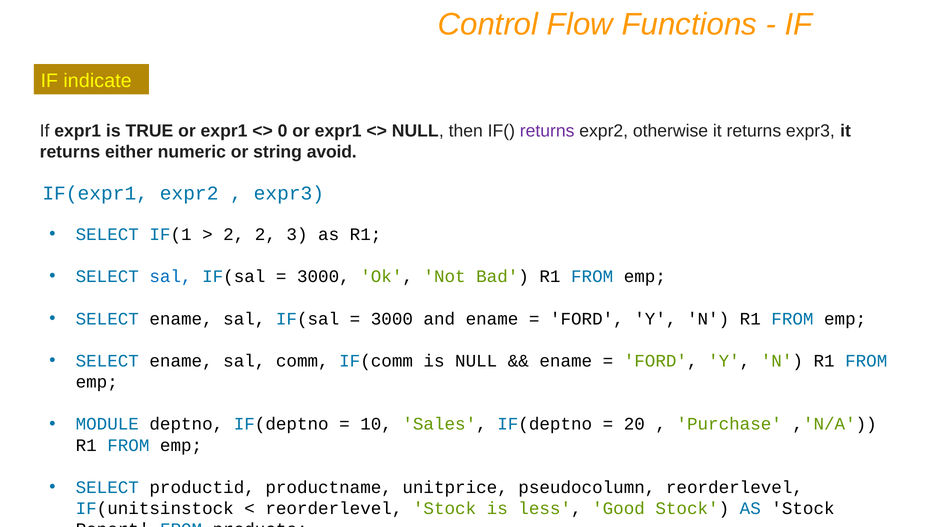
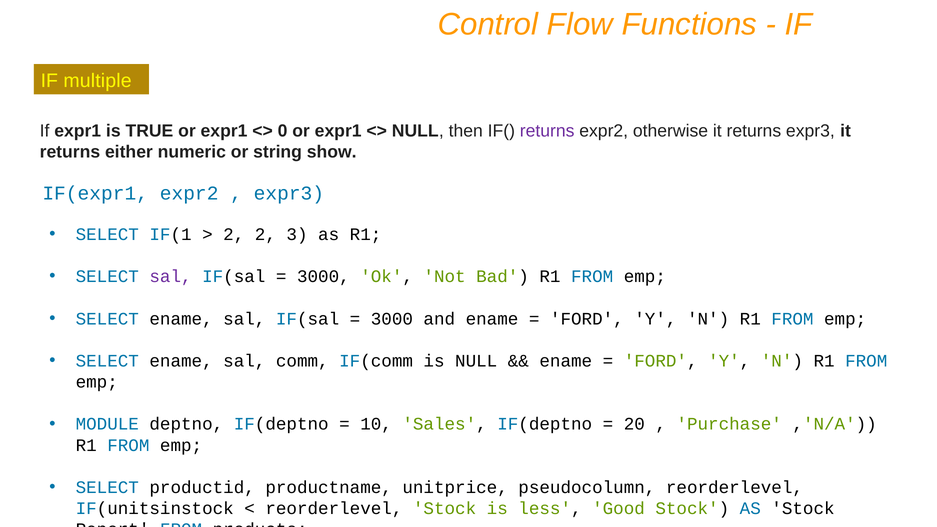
indicate: indicate -> multiple (98, 81)
avoid: avoid -> show (332, 152)
sal colour: blue -> purple (171, 277)
